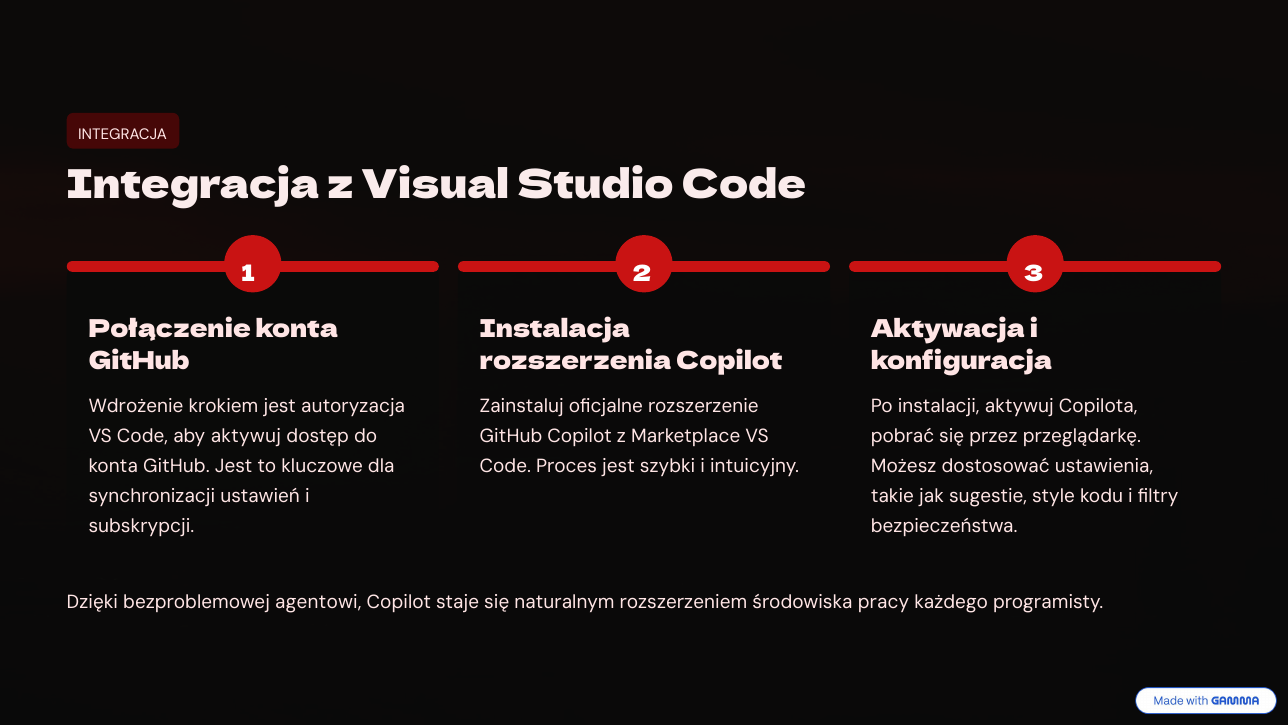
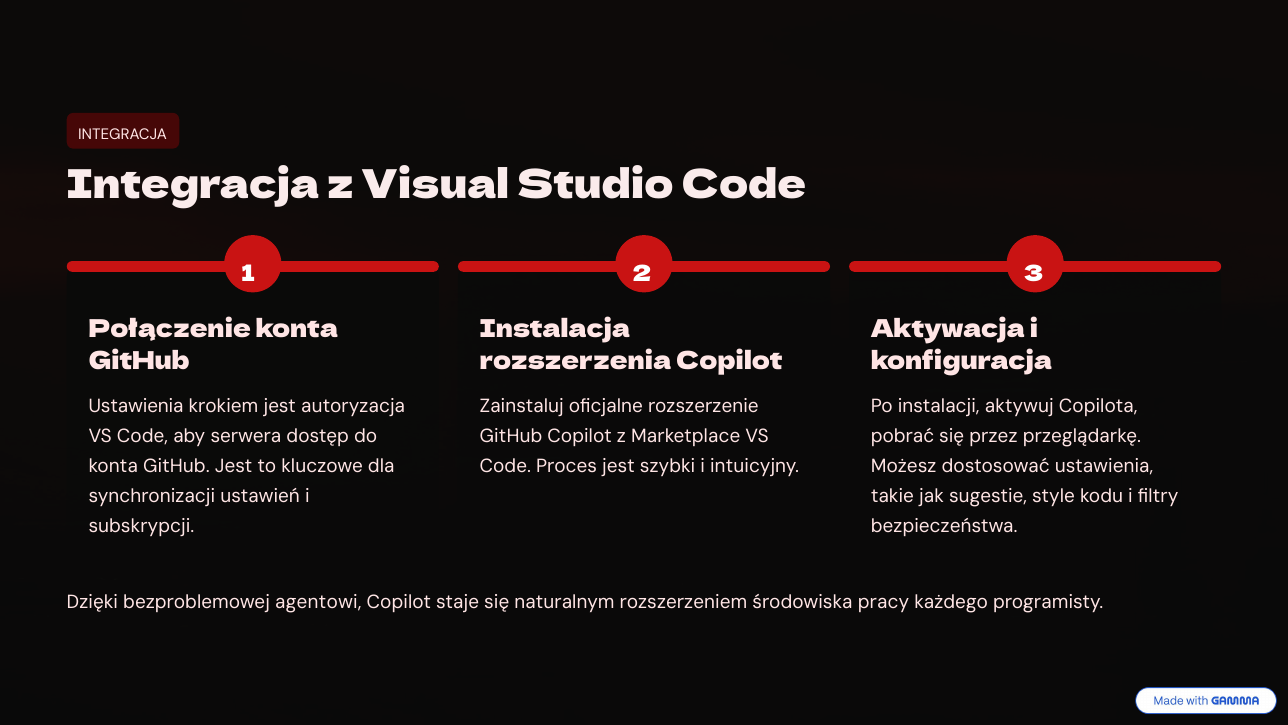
Wdrożenie: Wdrożenie -> Ustawienia (136, 406)
aby aktywuj: aktywuj -> serwera (246, 436)
